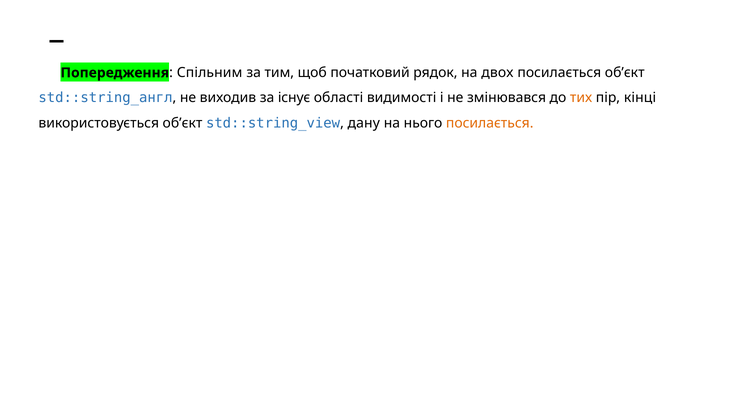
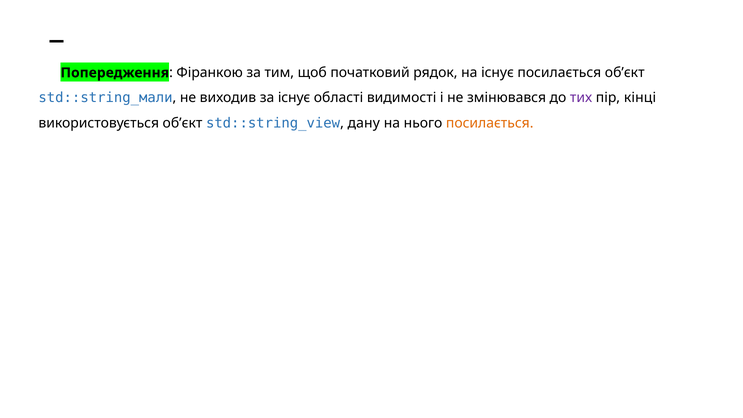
Спільним: Спільним -> Фіранкою (210, 73)
на двох: двох -> існує (498, 73)
std::string_англ: std::string_англ -> std::string_мали (106, 98)
тих colour: orange -> purple (581, 98)
